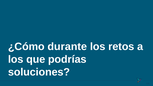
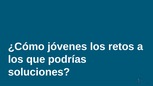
durante: durante -> jóvenes (67, 47)
